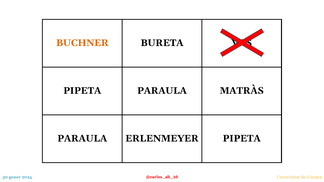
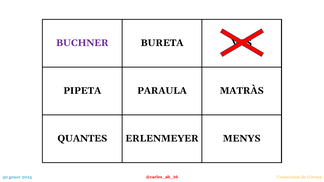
BUCHNER colour: orange -> purple (82, 43)
PARAULA: PARAULA -> QUANTES (82, 139)
ERLENMEYER PIPETA: PIPETA -> MENYS (242, 139)
